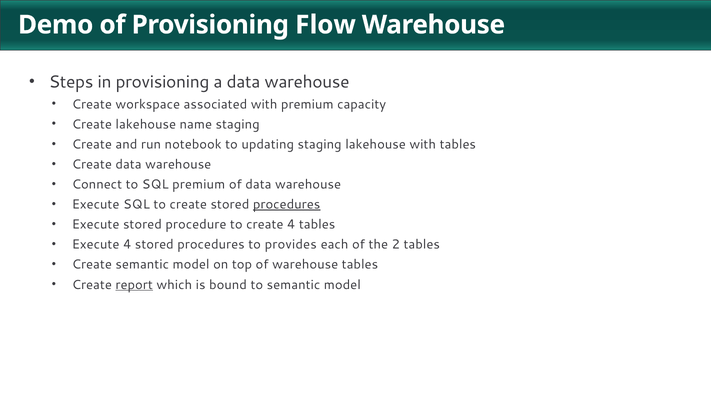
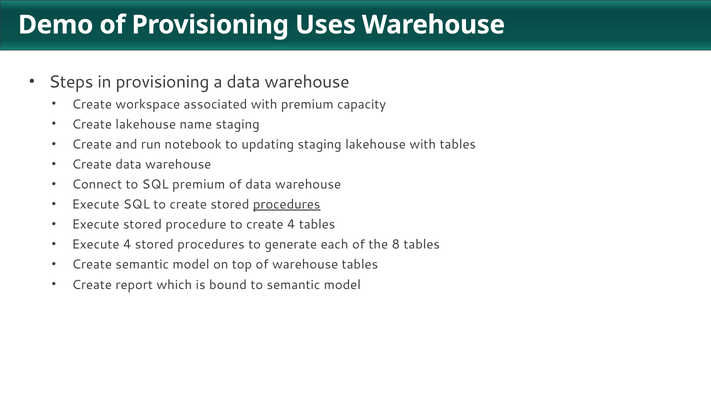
Flow: Flow -> Uses (326, 25)
provides: provides -> generate (291, 245)
2: 2 -> 8 (396, 245)
report underline: present -> none (134, 285)
